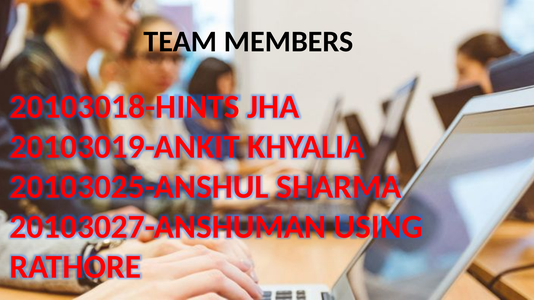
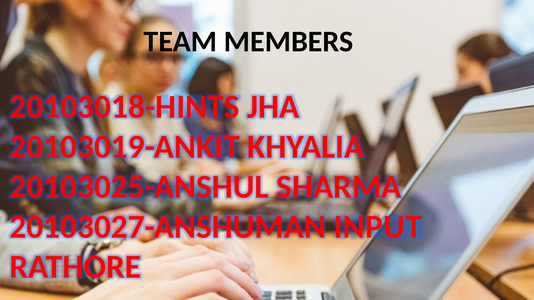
USING: USING -> INPUT (378, 227)
